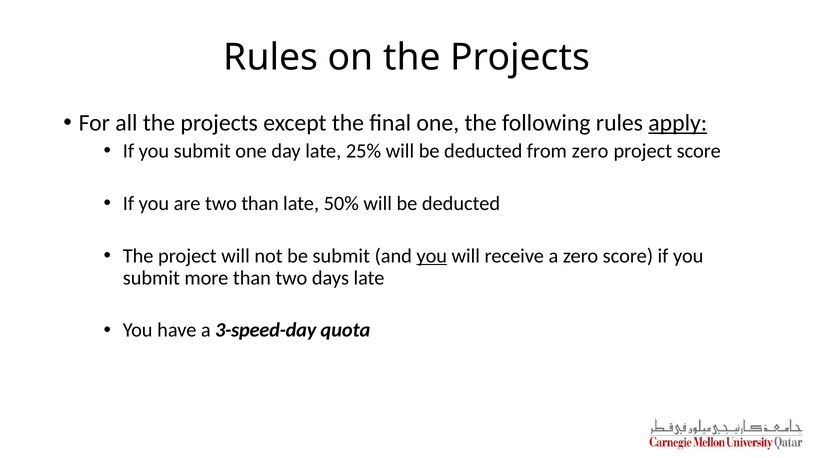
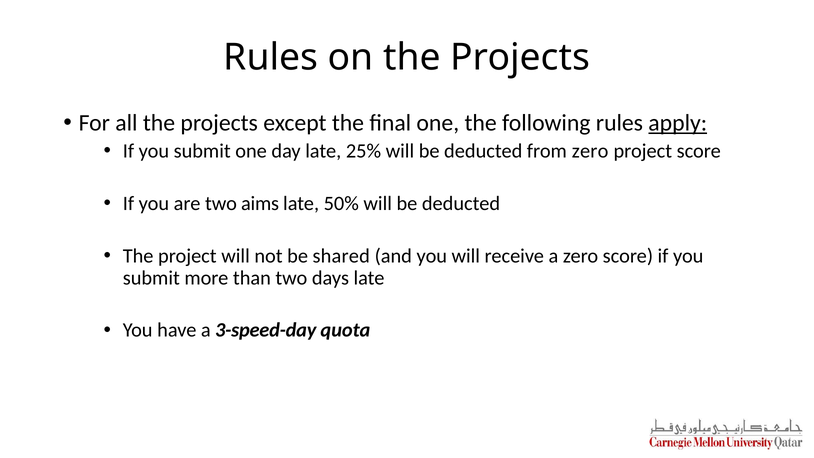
two than: than -> aims (260, 203)
be submit: submit -> shared (341, 256)
you underline: present -> none (432, 256)
